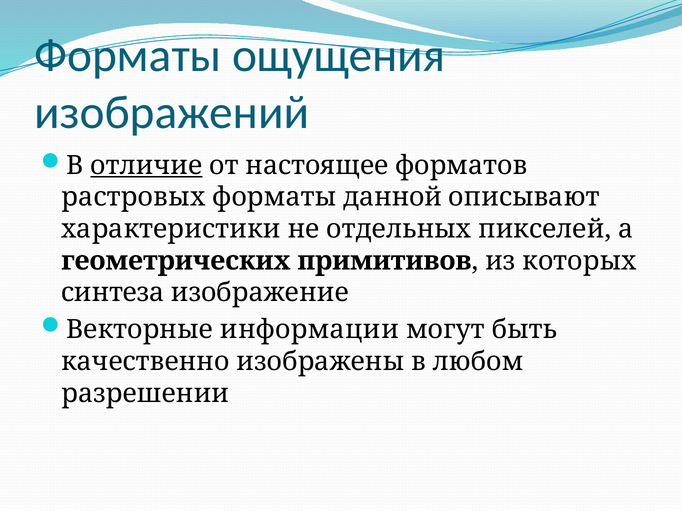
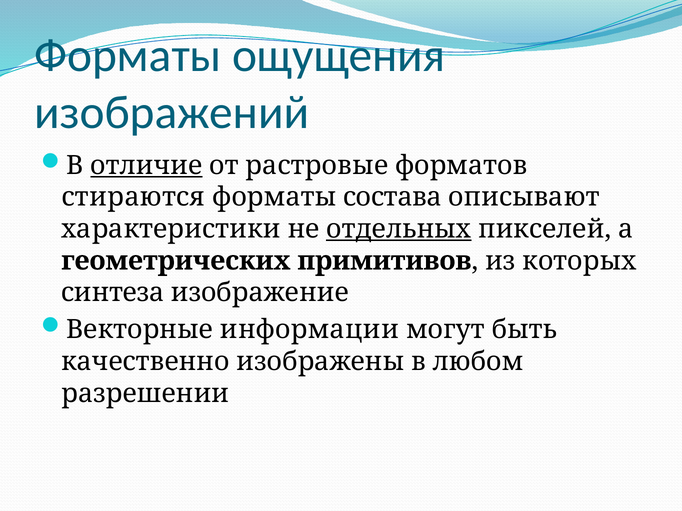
настоящее: настоящее -> растровые (317, 166)
растровых: растровых -> стираются (133, 197)
данной: данной -> состава (393, 197)
отдельных underline: none -> present (399, 229)
